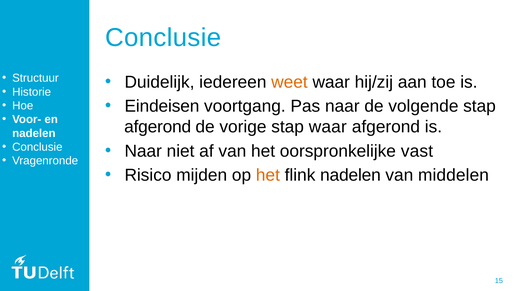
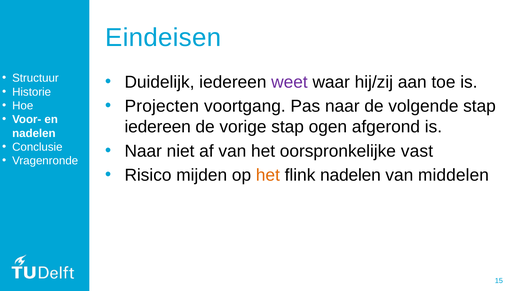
Conclusie: Conclusie -> Eindeisen (163, 38)
weet colour: orange -> purple (289, 82)
Eindeisen: Eindeisen -> Projecten (162, 106)
afgerond: afgerond -> iedereen (158, 127)
stap waar: waar -> ogen (328, 127)
